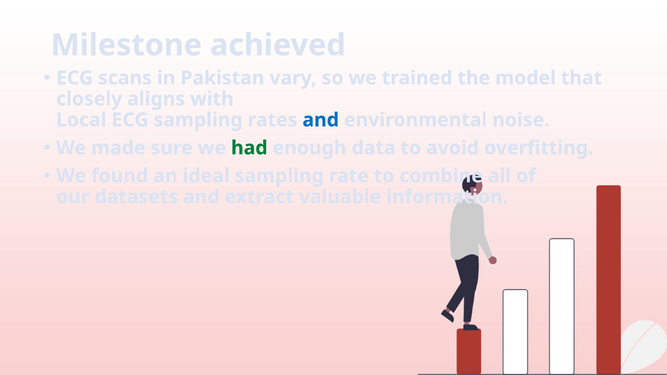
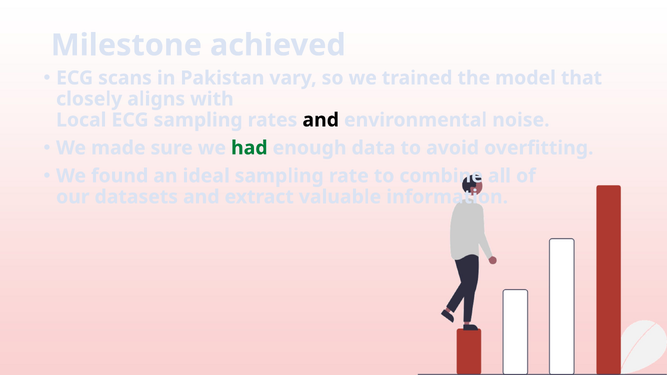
and colour: blue -> black (321, 120)
